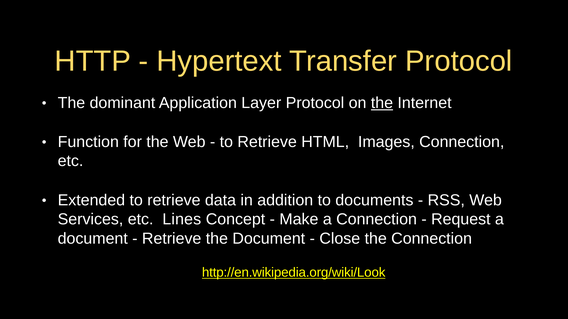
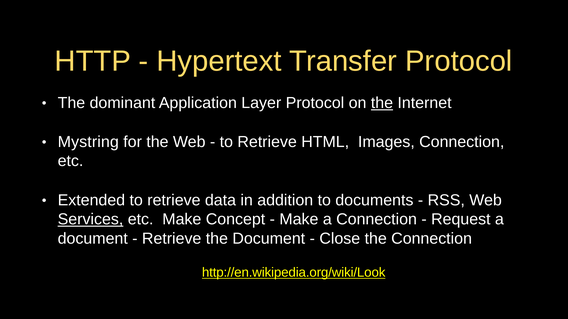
Function: Function -> Mystring (88, 142)
Services underline: none -> present (90, 220)
etc Lines: Lines -> Make (182, 220)
